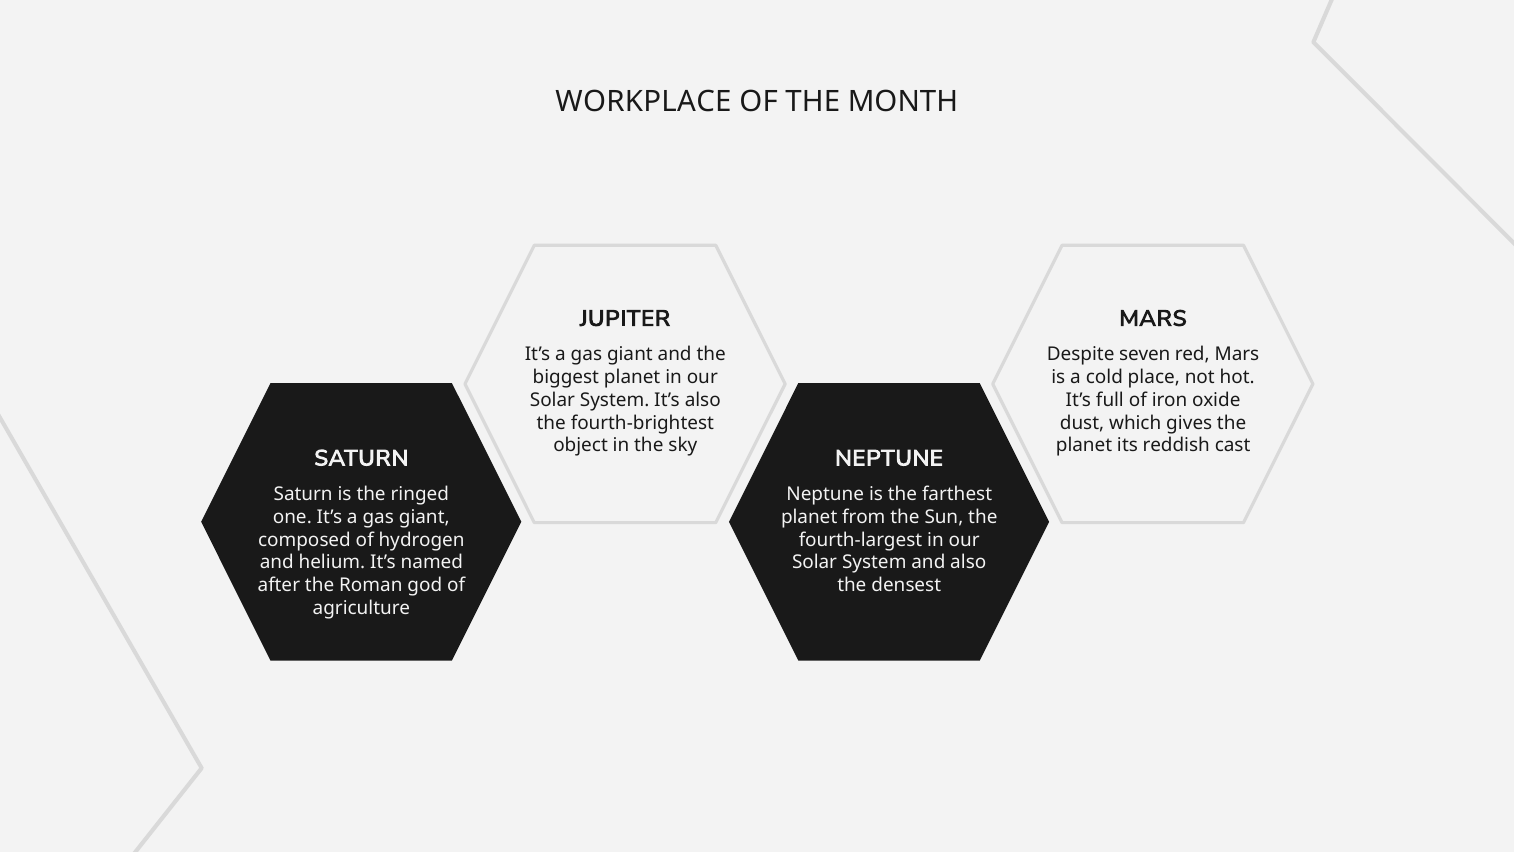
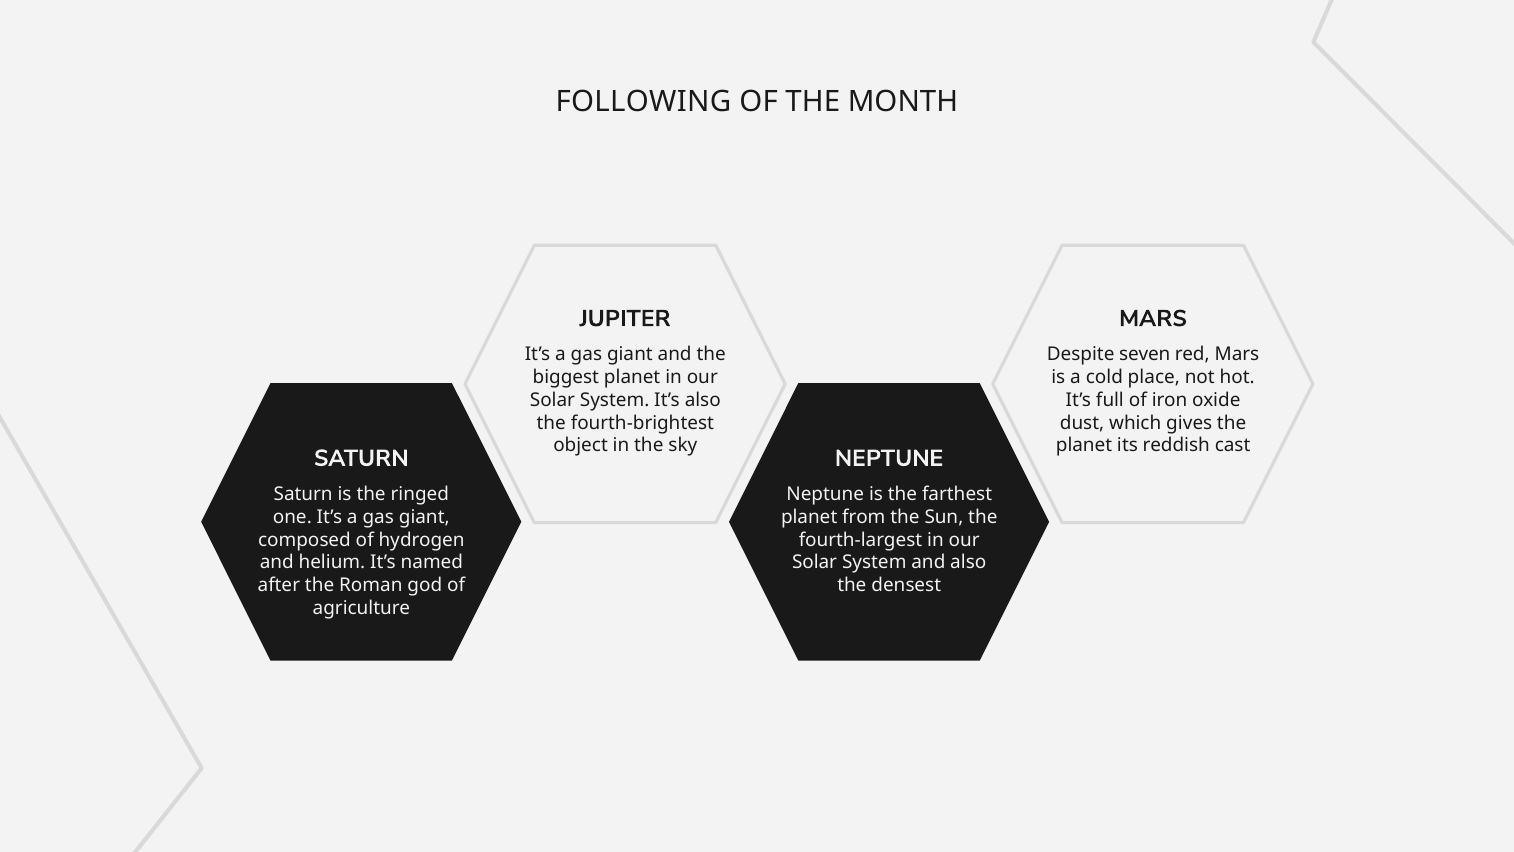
WORKPLACE: WORKPLACE -> FOLLOWING (643, 102)
